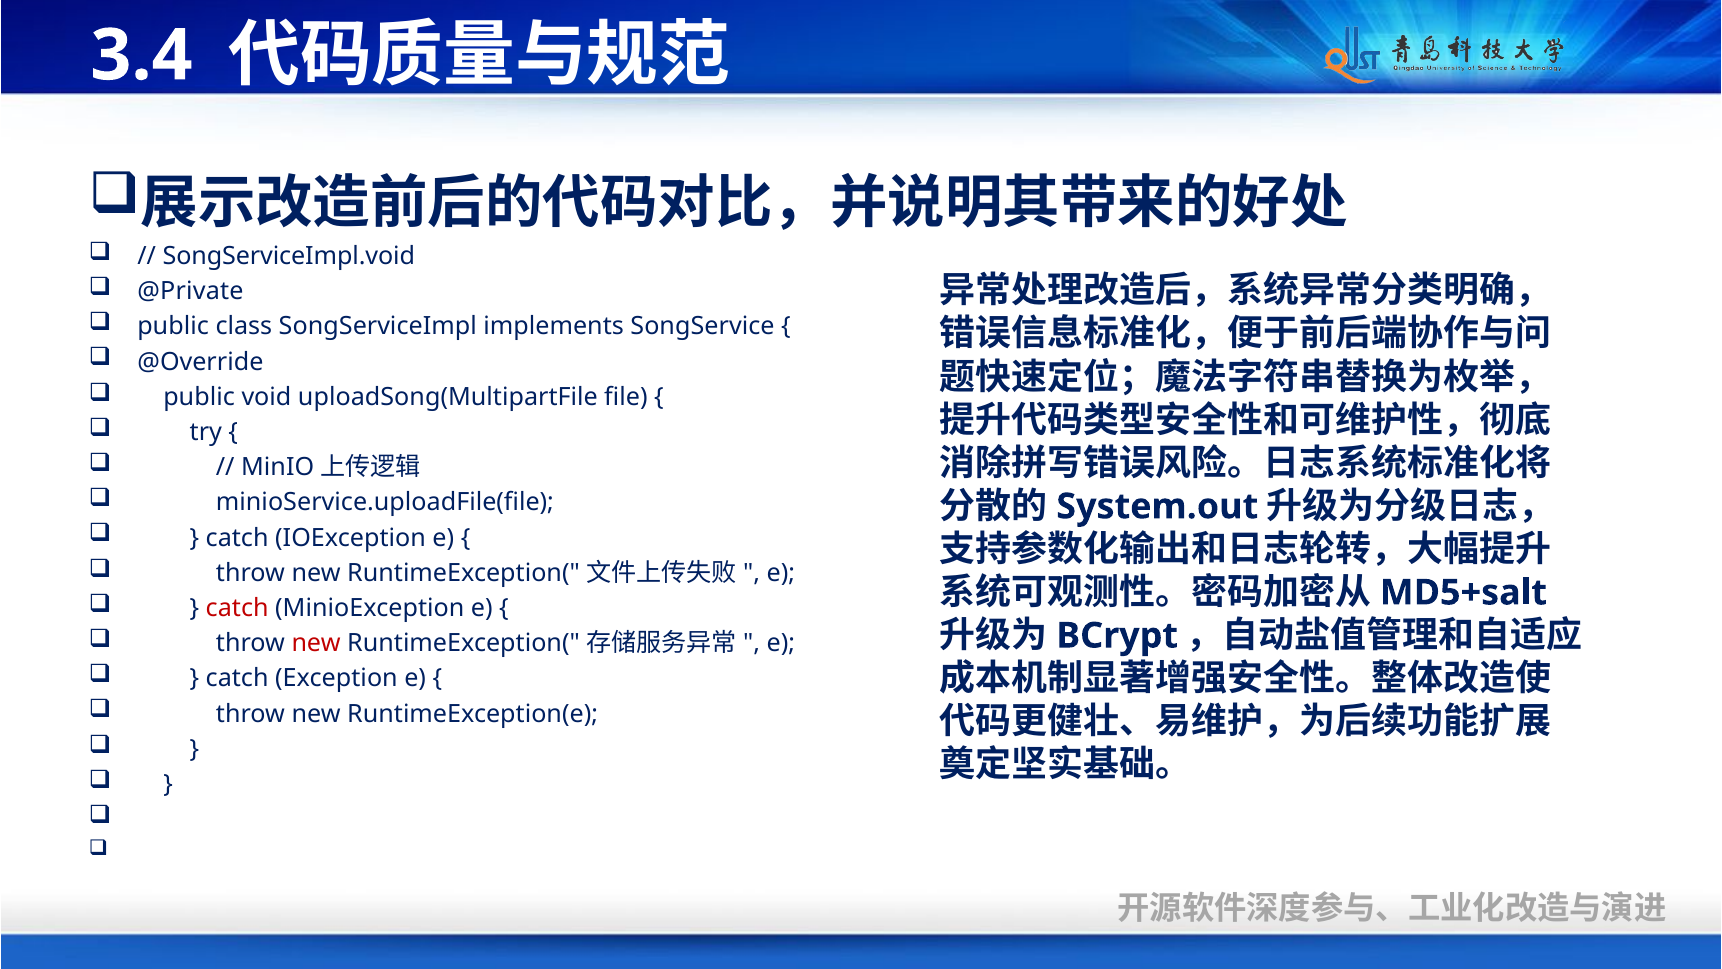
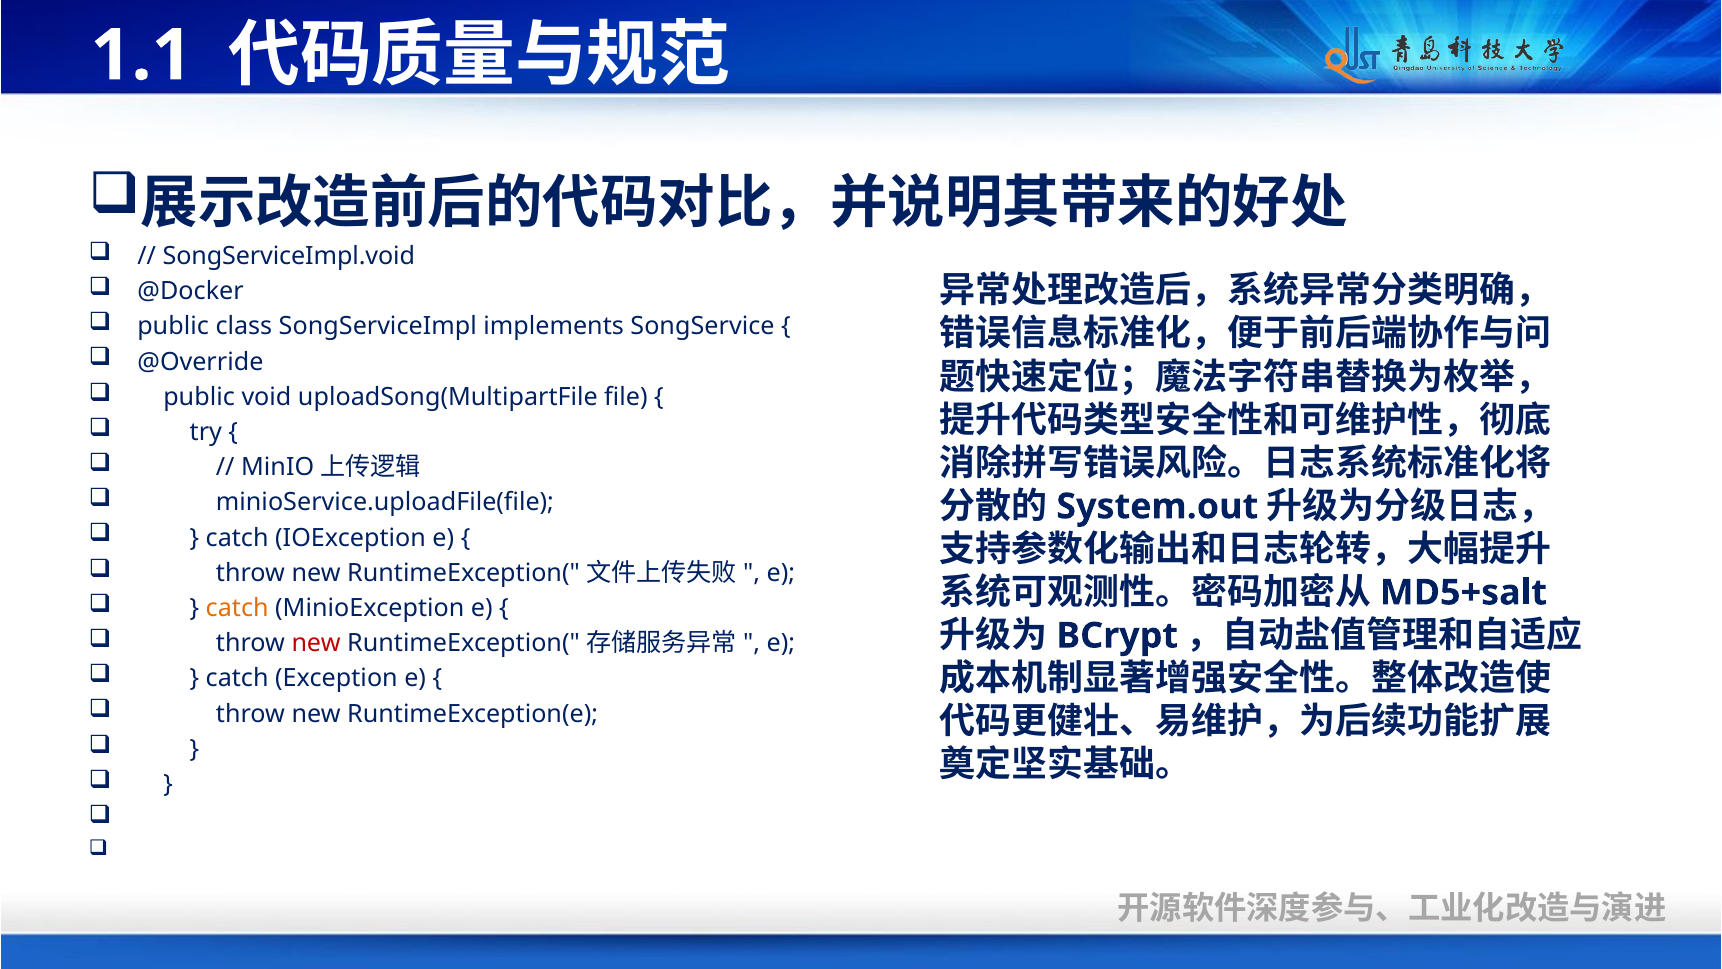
3.4: 3.4 -> 1.1 (142, 56)
@Private: @Private -> @Docker (191, 291)
catch colour: red -> orange (237, 608)
